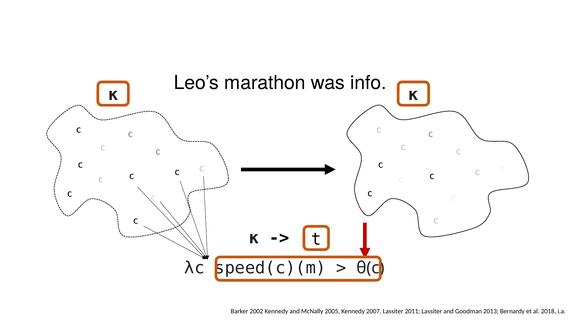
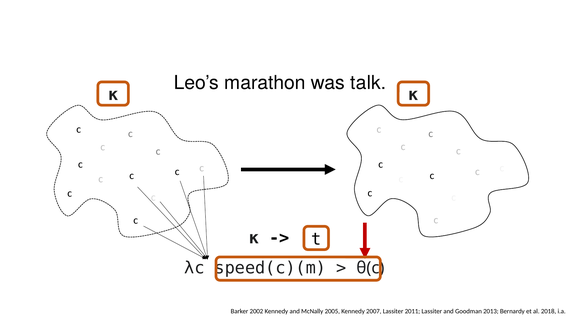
info: info -> talk (368, 83)
